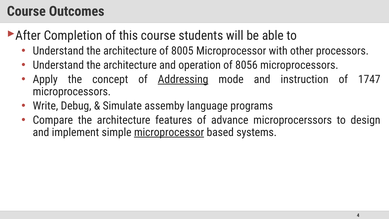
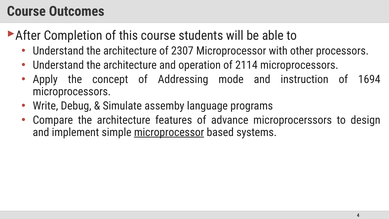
8005: 8005 -> 2307 (182, 51)
8056: 8056 -> 2114 (246, 65)
Addressing underline: present -> none (183, 79)
1747: 1747 -> 1694 (369, 79)
